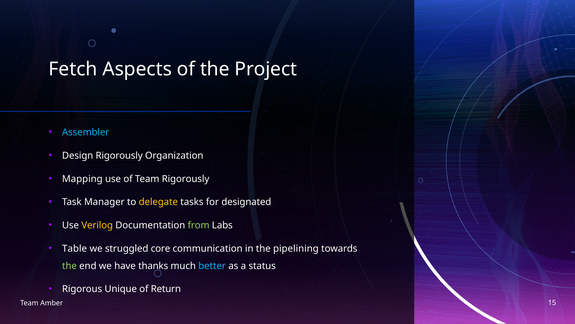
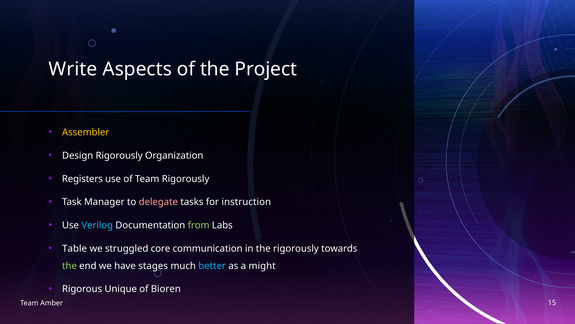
Fetch: Fetch -> Write (73, 69)
Assembler colour: light blue -> yellow (86, 132)
Mapping: Mapping -> Registers (82, 179)
delegate colour: yellow -> pink (158, 202)
designated: designated -> instruction (246, 202)
Verilog colour: yellow -> light blue (97, 225)
the pipelining: pipelining -> rigorously (296, 248)
thanks: thanks -> stages (153, 265)
status: status -> might (262, 265)
Return: Return -> Bioren (166, 289)
